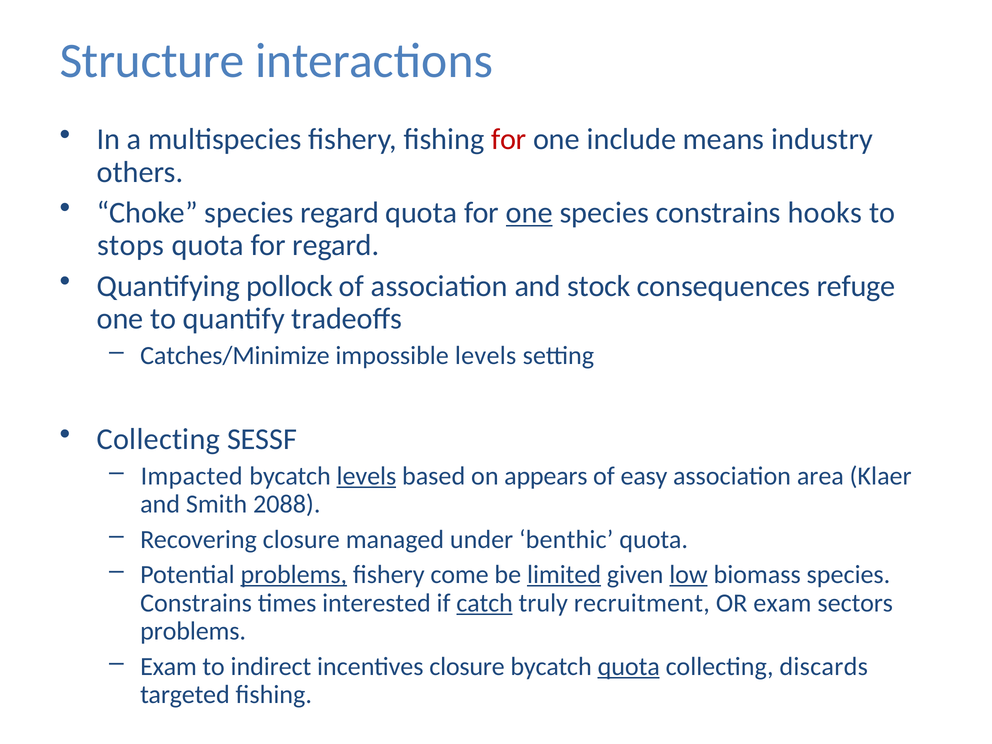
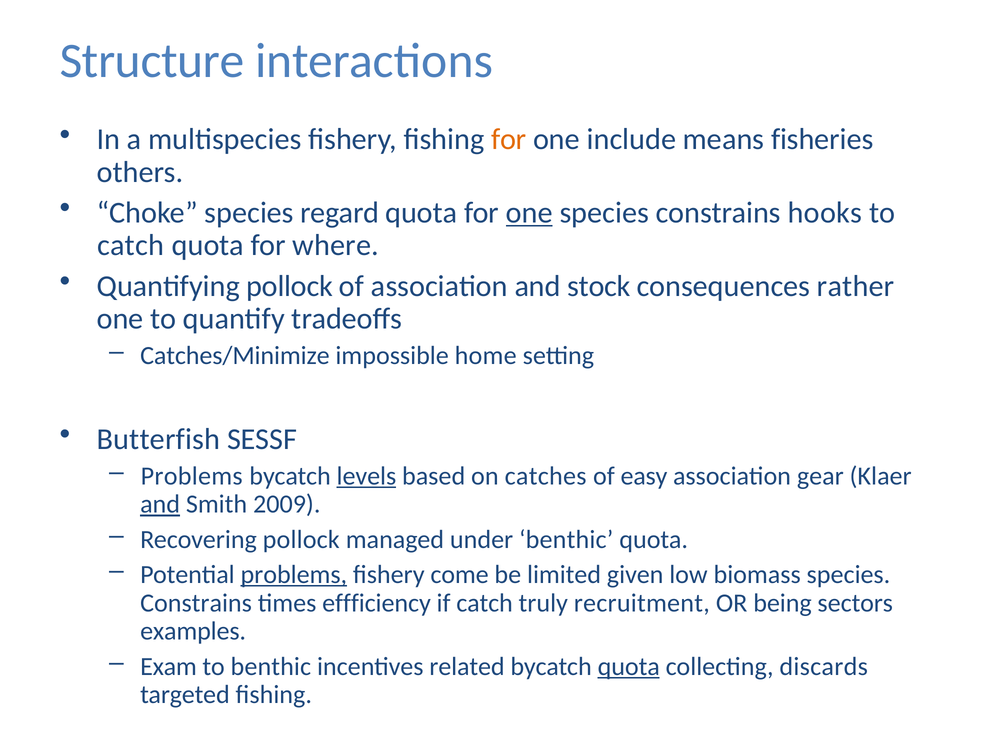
for colour: red -> orange (509, 139)
industry: industry -> fisheries (822, 139)
stops: stops -> catch (131, 245)
for regard: regard -> where (336, 245)
refuge: refuge -> rather (856, 286)
impossible levels: levels -> home (486, 356)
Collecting: Collecting -> Butterfish (158, 439)
Impacted: Impacted -> Problems (192, 476)
appears: appears -> catches (546, 476)
area: area -> gear (820, 476)
and underline: none -> present (160, 504)
2088: 2088 -> 2009 (287, 504)
Recovering closure: closure -> pollock (301, 539)
limited underline: present -> none (564, 575)
low underline: present -> none (688, 575)
interested: interested -> effficiency (377, 603)
catch underline: present -> none (485, 603)
OR exam: exam -> being (782, 603)
problems: problems -> examples (193, 631)
to indirect: indirect -> benthic (271, 666)
incentives closure: closure -> related (467, 666)
